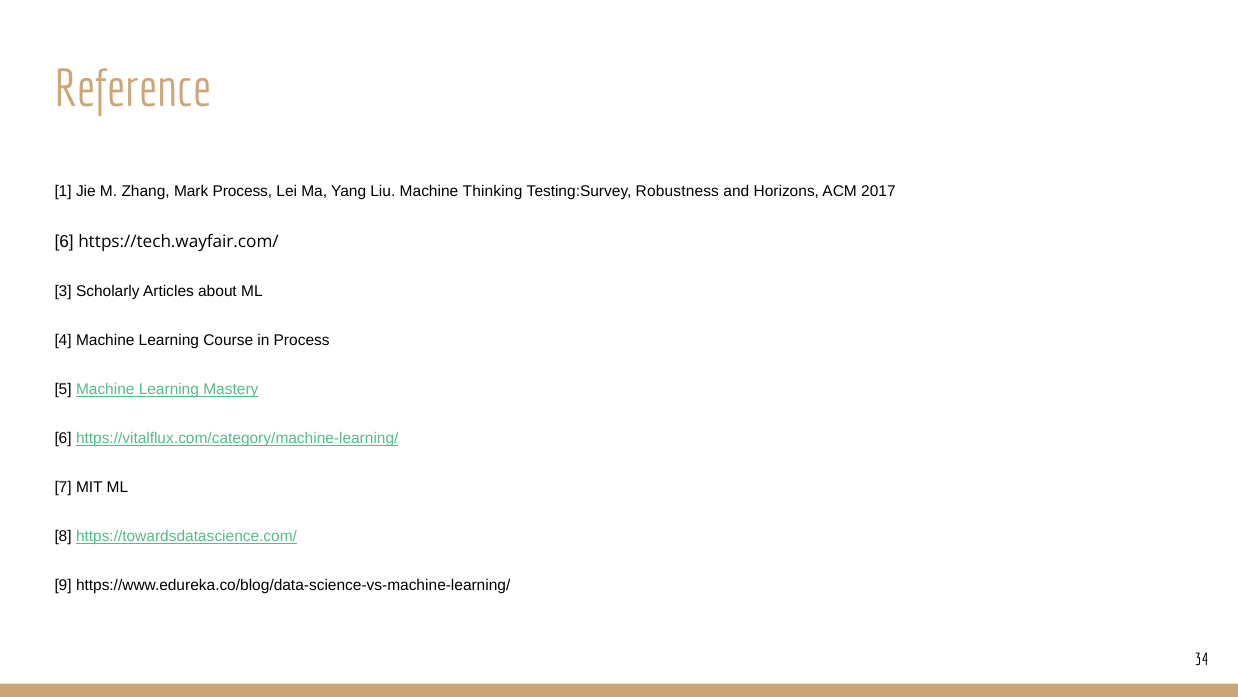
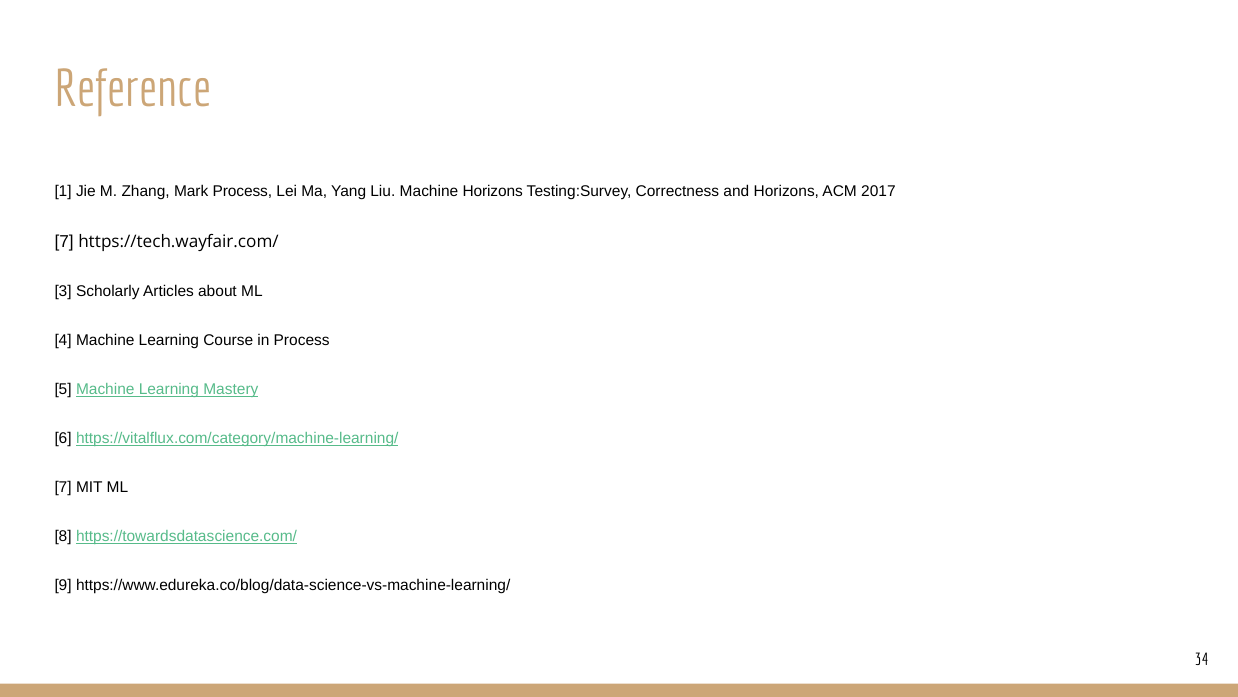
Machine Thinking: Thinking -> Horizons (493, 191)
Robustness: Robustness -> Correctness (677, 191)
6: 6 -> 7 (64, 242)
